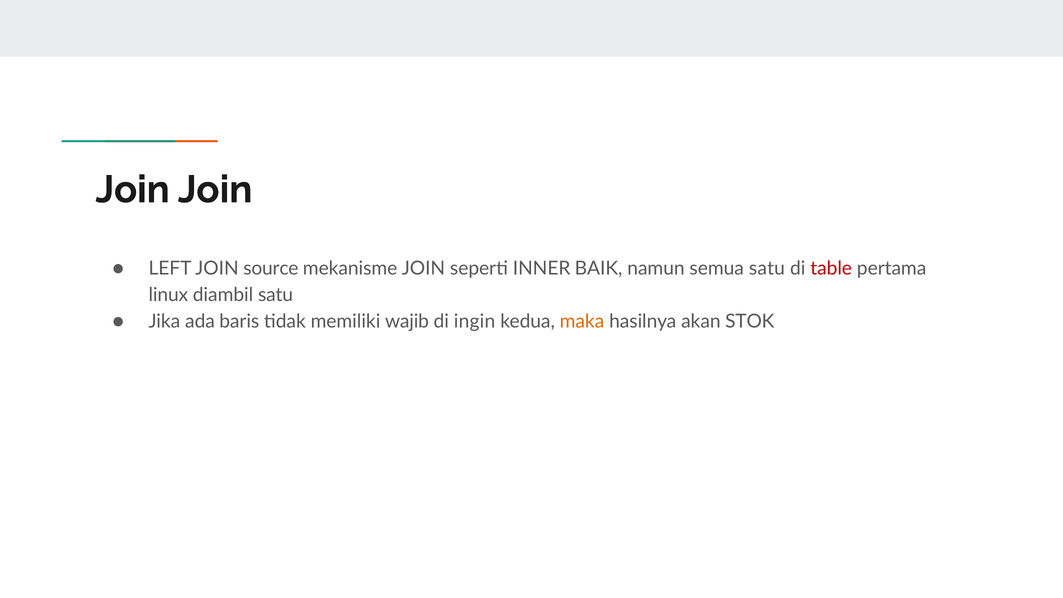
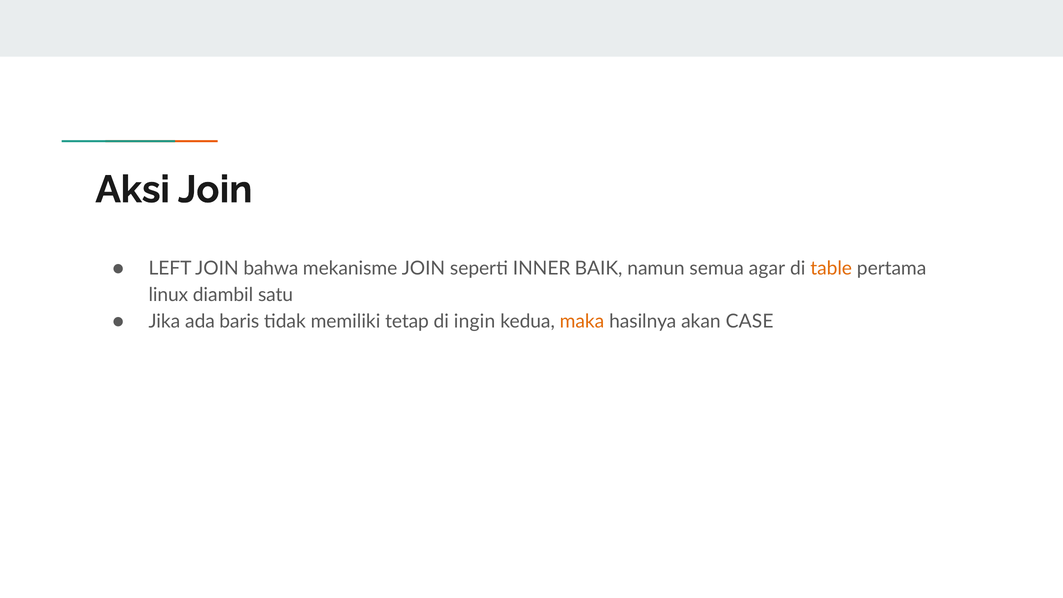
Join: Join -> Aksi (133, 190)
source: source -> bahwa (271, 269)
semua satu: satu -> agar (767, 269)
table colour: red -> orange (831, 269)
wajib: wajib -> tetap (407, 322)
STOK: STOK -> CASE (750, 322)
